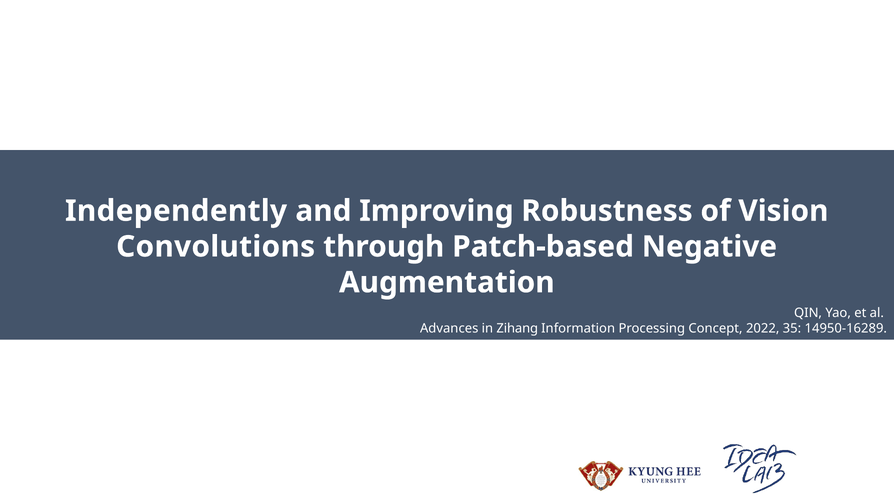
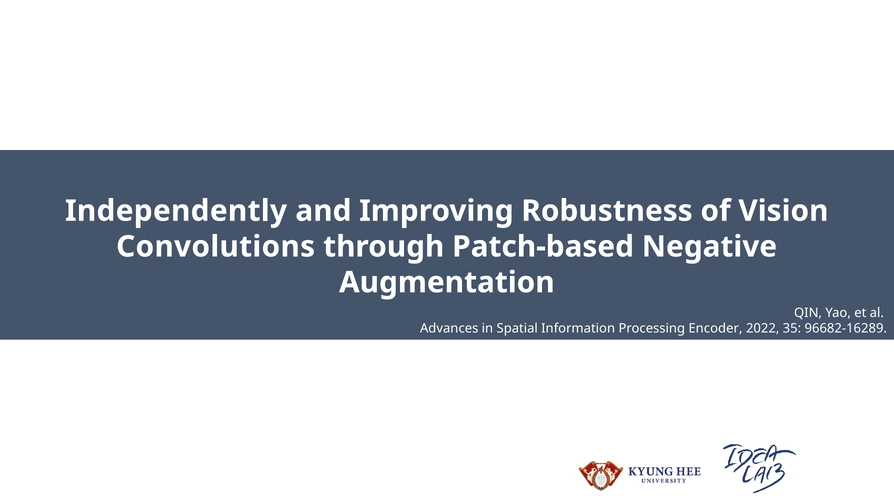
Zihang: Zihang -> Spatial (517, 328)
Concept: Concept -> Encoder (715, 328)
14950-16289: 14950-16289 -> 96682-16289 (846, 328)
